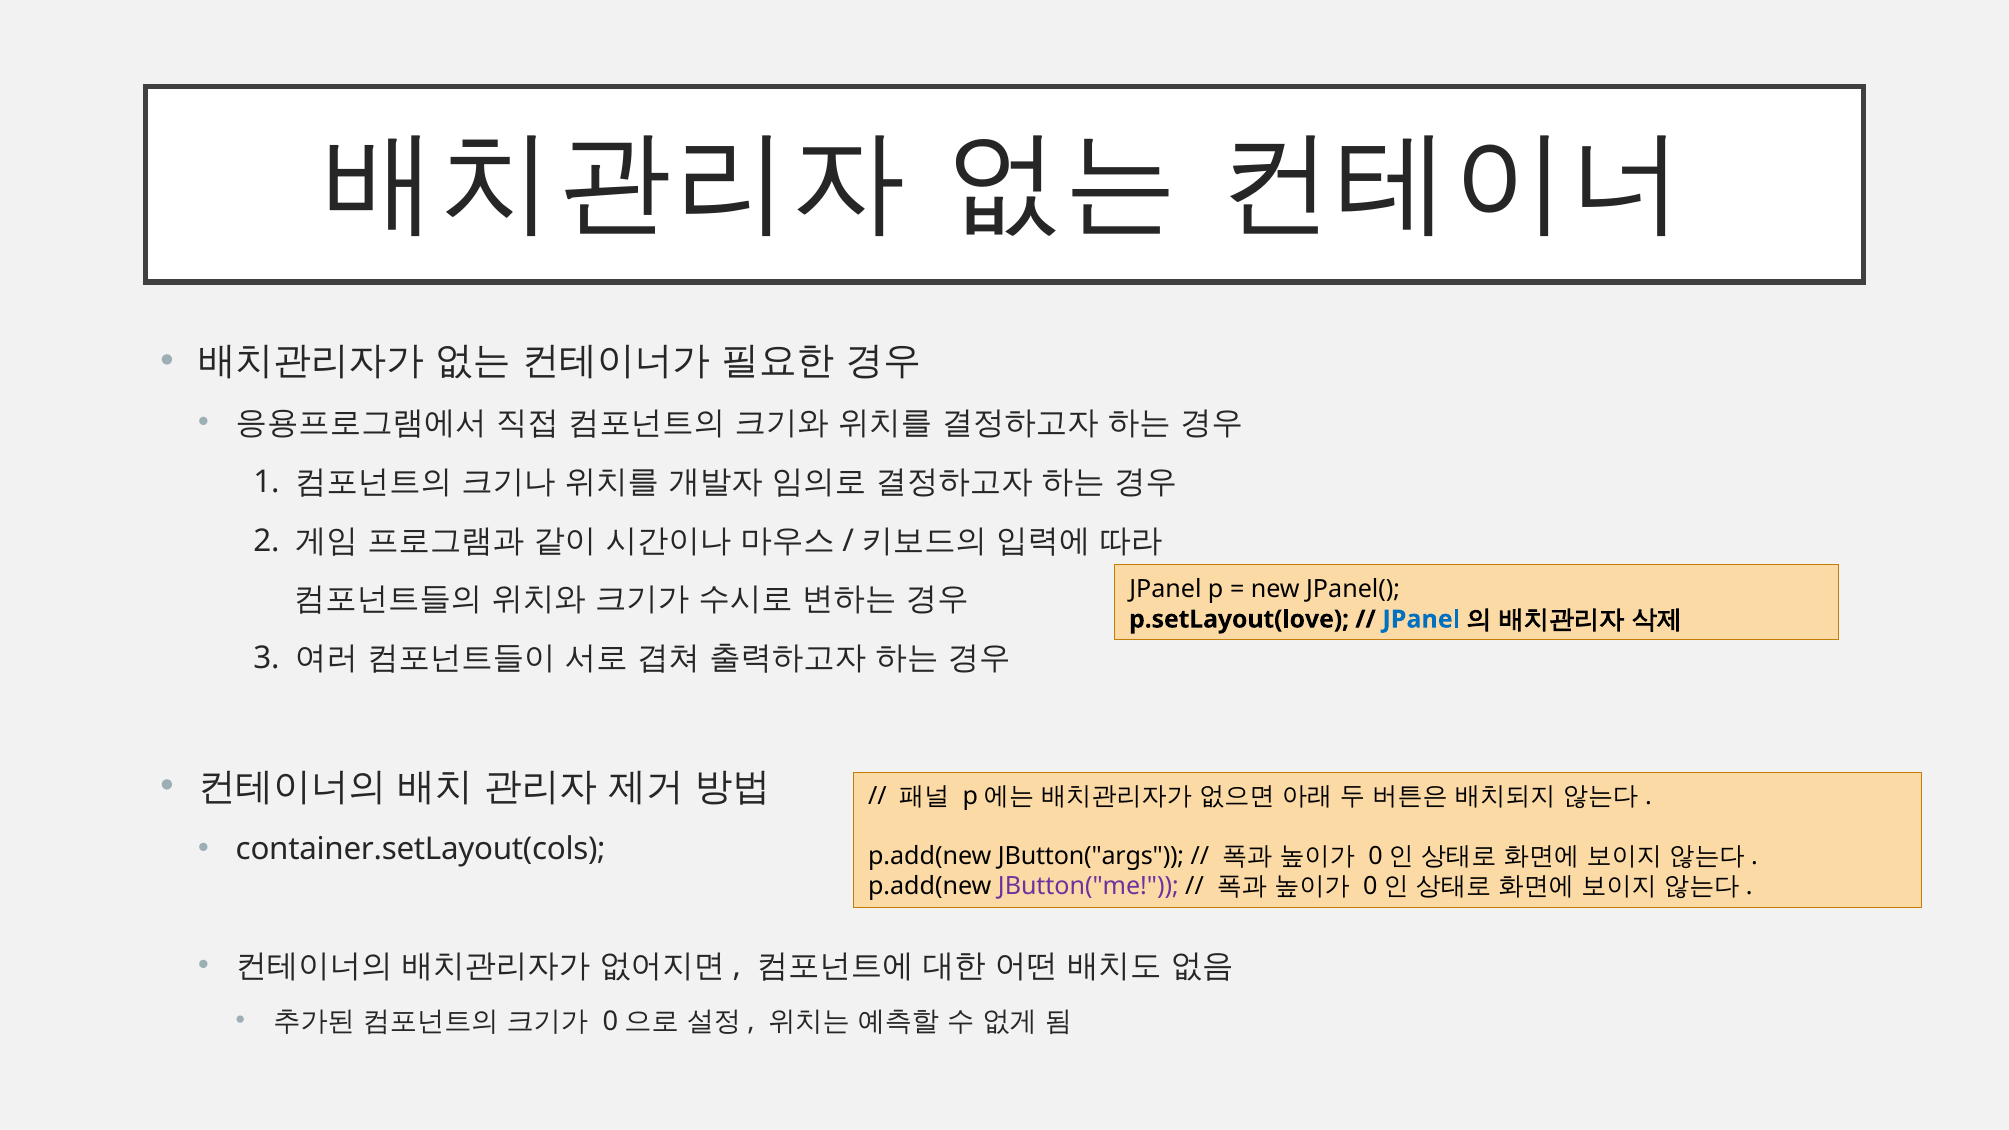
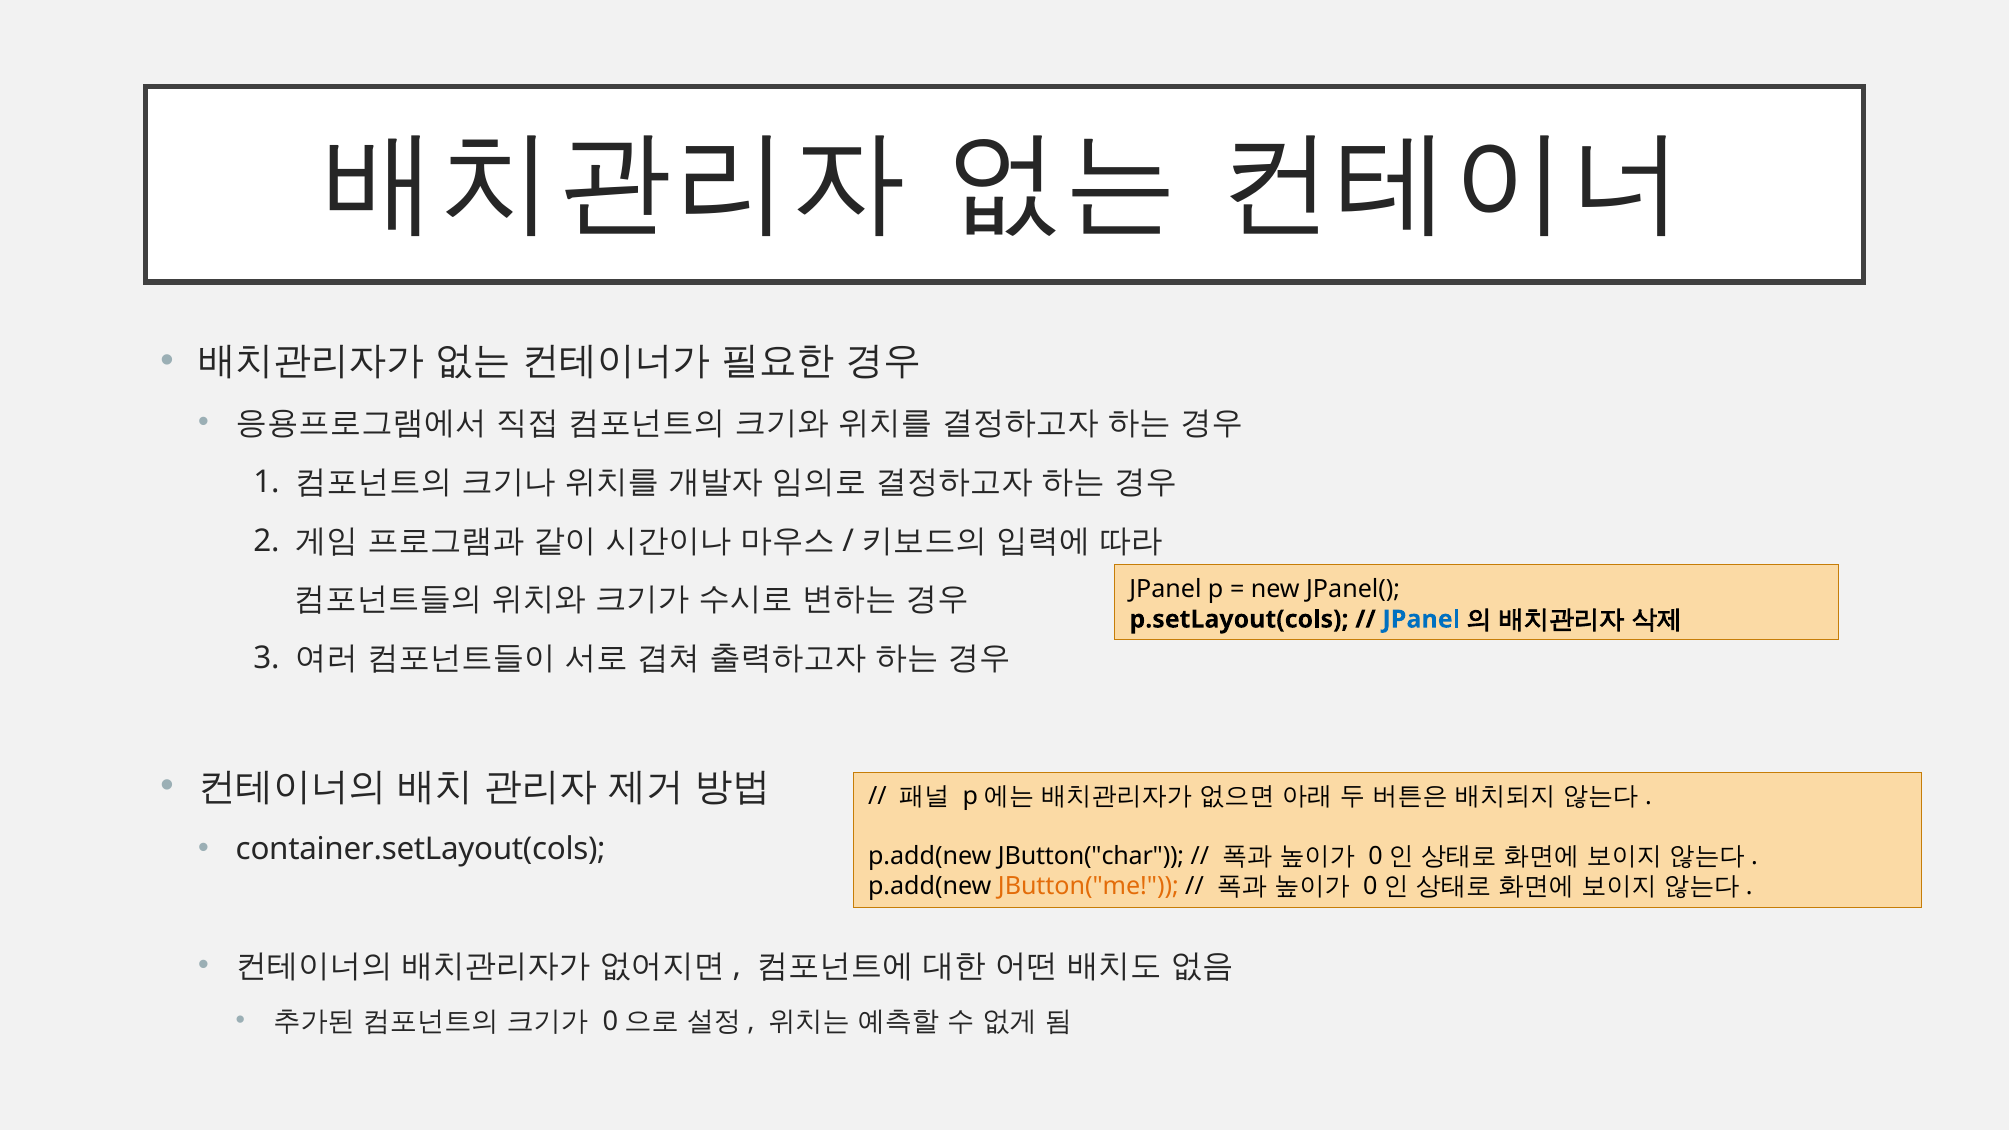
p.setLayout(love: p.setLayout(love -> p.setLayout(cols (1239, 619)
JButton("args: JButton("args -> JButton("char (1091, 857)
JButton("me colour: purple -> orange (1088, 887)
